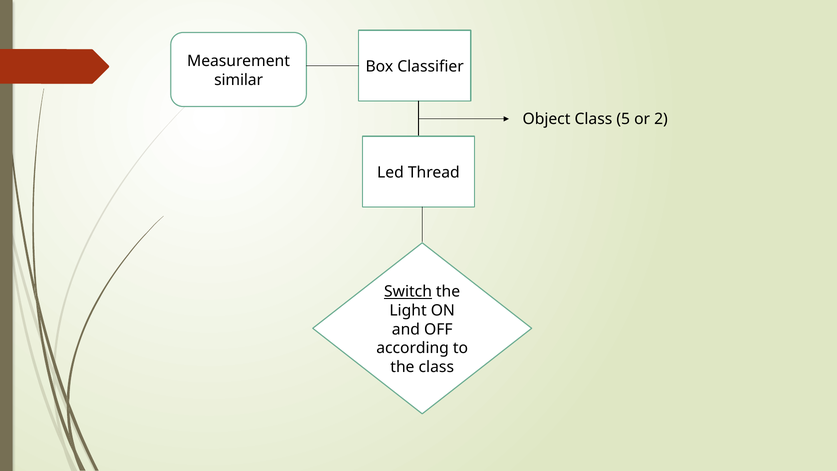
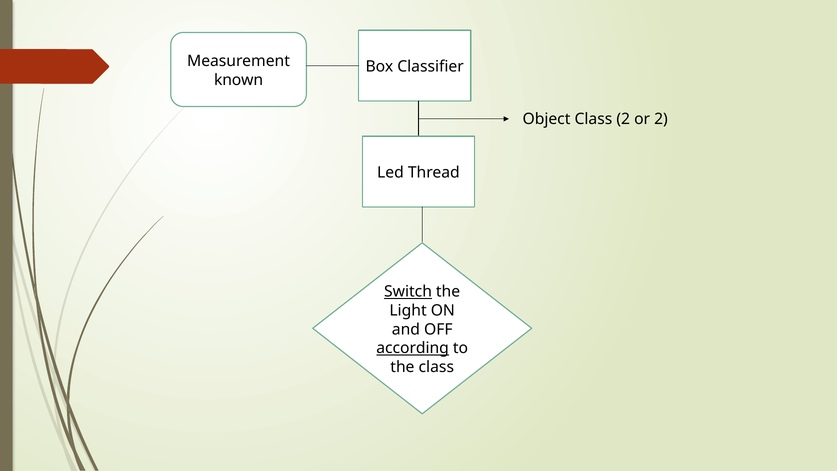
similar: similar -> known (239, 80)
Class 5: 5 -> 2 (623, 119)
according underline: none -> present (413, 348)
